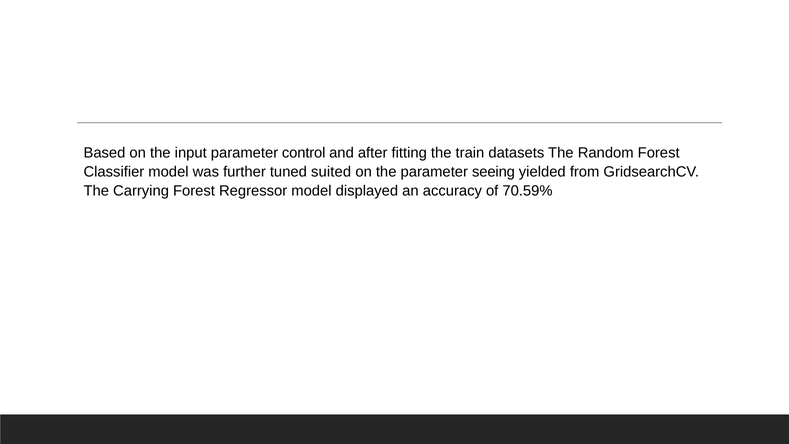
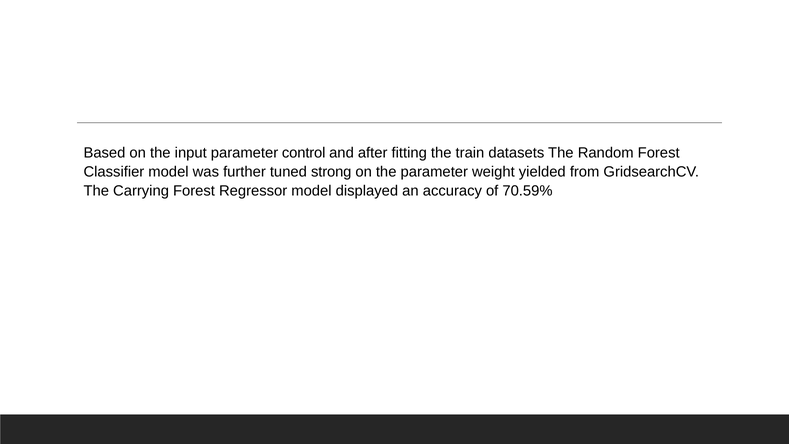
suited: suited -> strong (331, 172)
seeing: seeing -> weight (493, 172)
